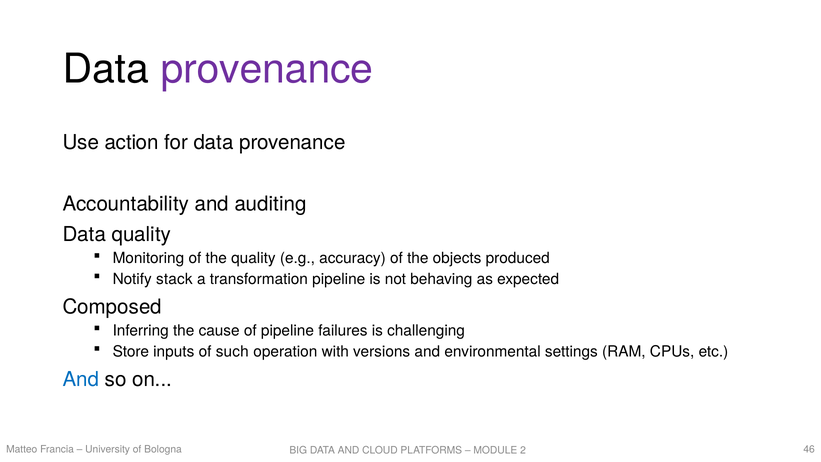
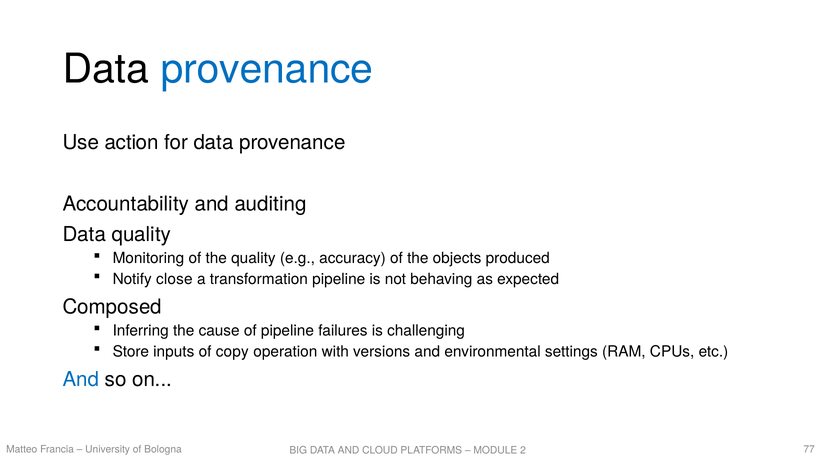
provenance colour: purple -> blue (267, 69)
stack: stack -> close (174, 279)
such: such -> copy (232, 352)
46: 46 -> 77 (809, 449)
